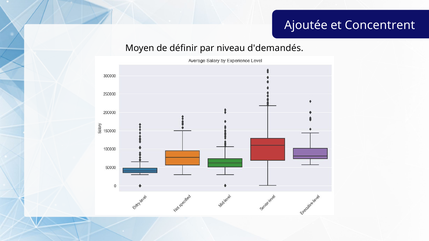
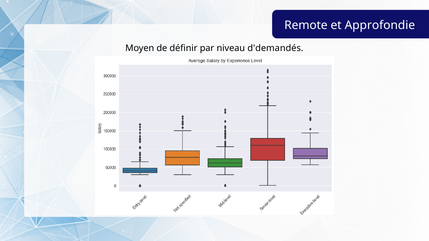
Ajoutée: Ajoutée -> Remote (306, 25)
Concentrent: Concentrent -> Approfondie (380, 25)
